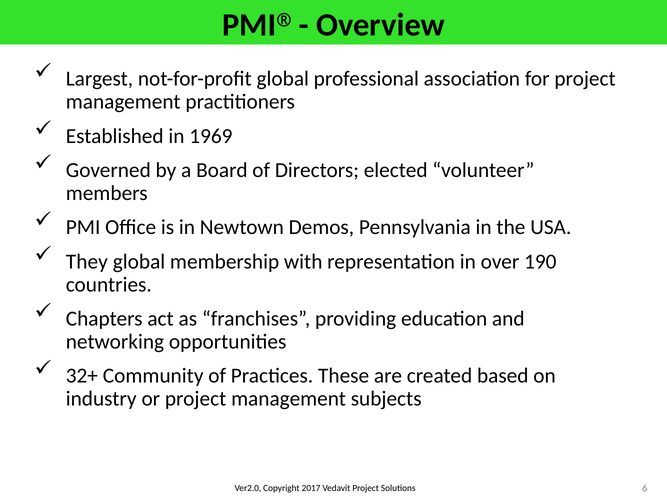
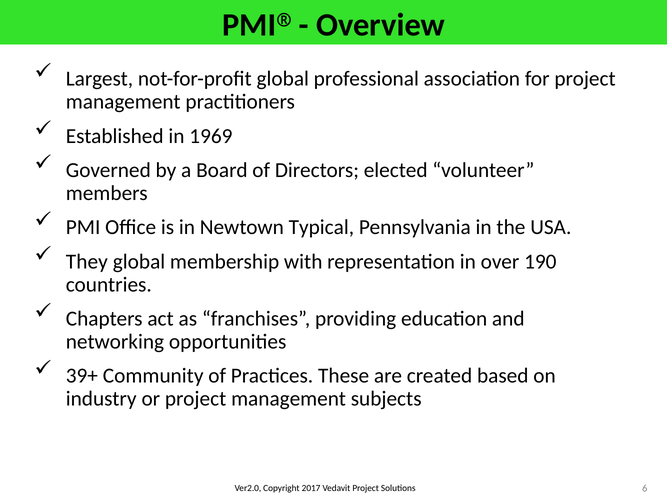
Demos: Demos -> Typical (321, 227)
32+: 32+ -> 39+ (82, 375)
